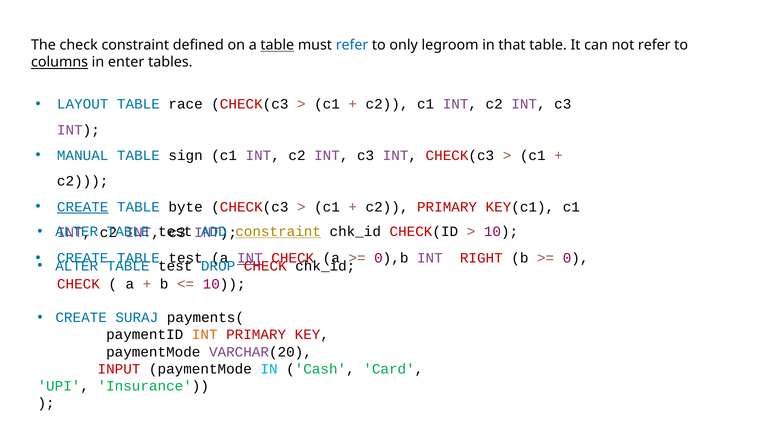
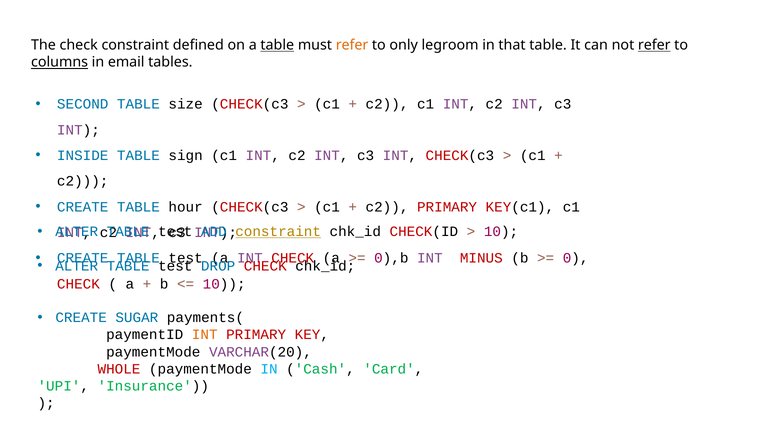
refer colour: blue -> orange (352, 45)
refer underline: none -> present (654, 45)
enter: enter -> email (126, 62)
LAYOUT: LAYOUT -> SECOND (83, 104)
race: race -> size (186, 104)
MANUAL: MANUAL -> INSIDE (83, 156)
CREATE underline: present -> none (83, 207)
byte: byte -> hour (186, 207)
INT underline: present -> none (250, 259)
RIGHT: RIGHT -> MINUS (481, 259)
SURAJ: SURAJ -> SUGAR (137, 318)
INPUT: INPUT -> WHOLE (119, 369)
